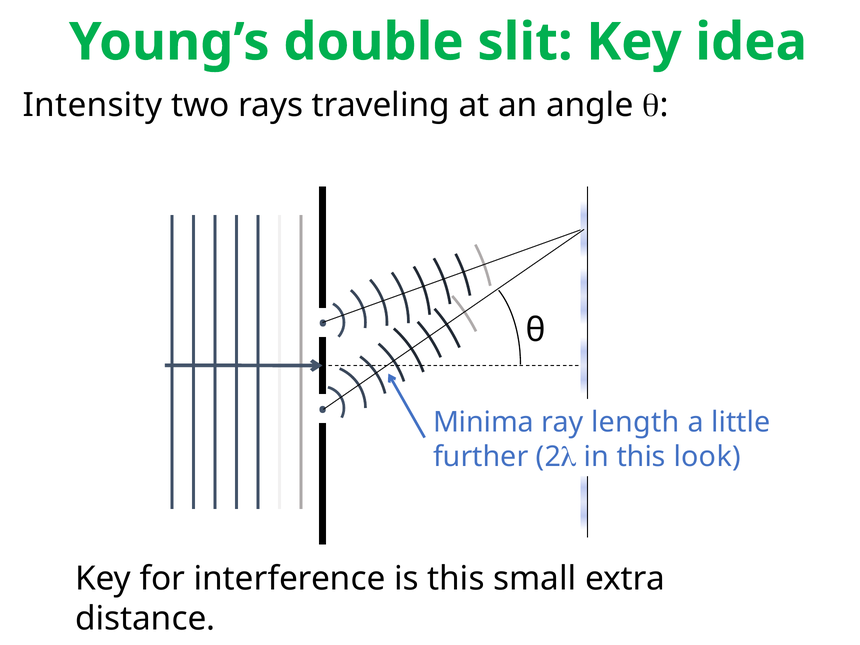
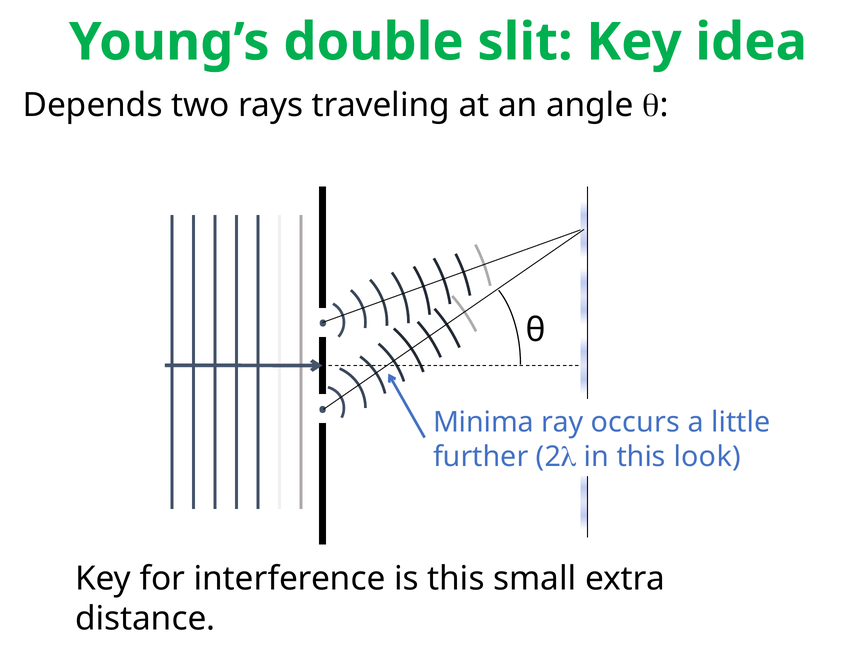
Intensity: Intensity -> Depends (93, 105)
length: length -> occurs (635, 422)
